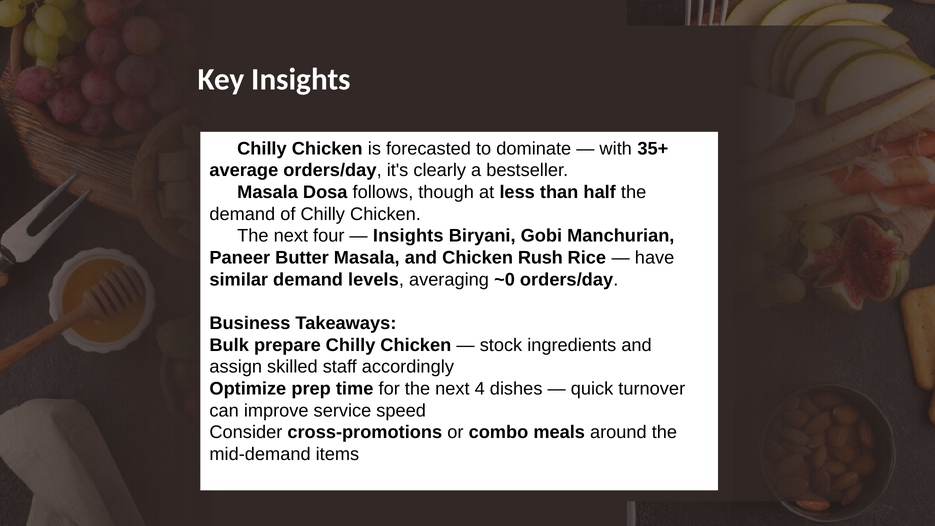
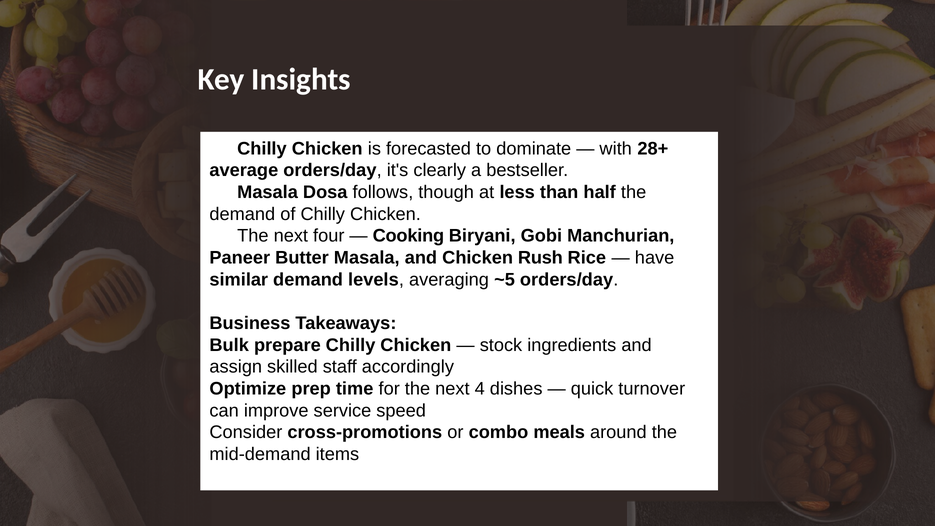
35+: 35+ -> 28+ (653, 149)
Insights: Insights -> Cooking (408, 236)
~0: ~0 -> ~5 (505, 280)
